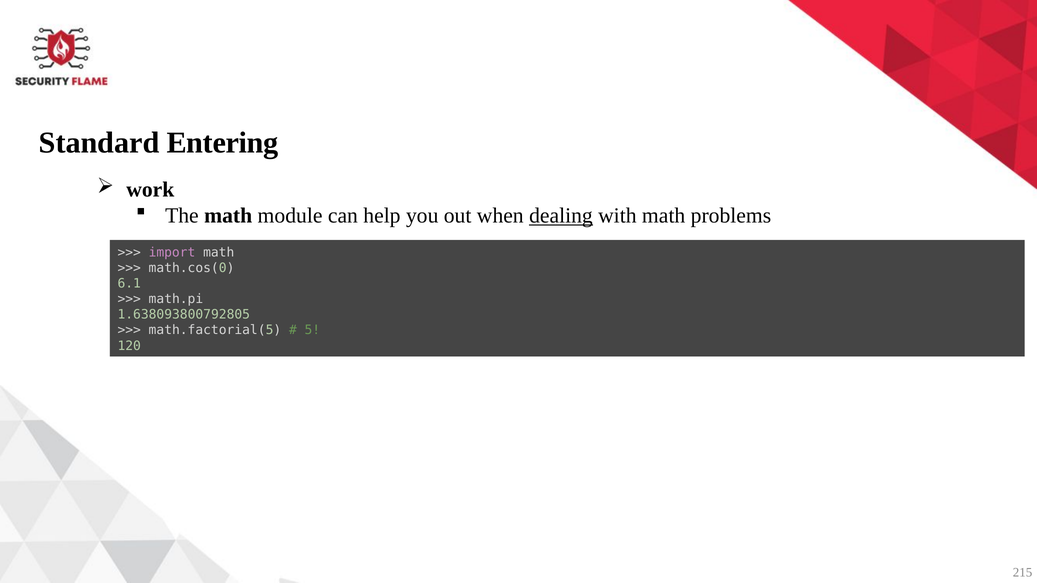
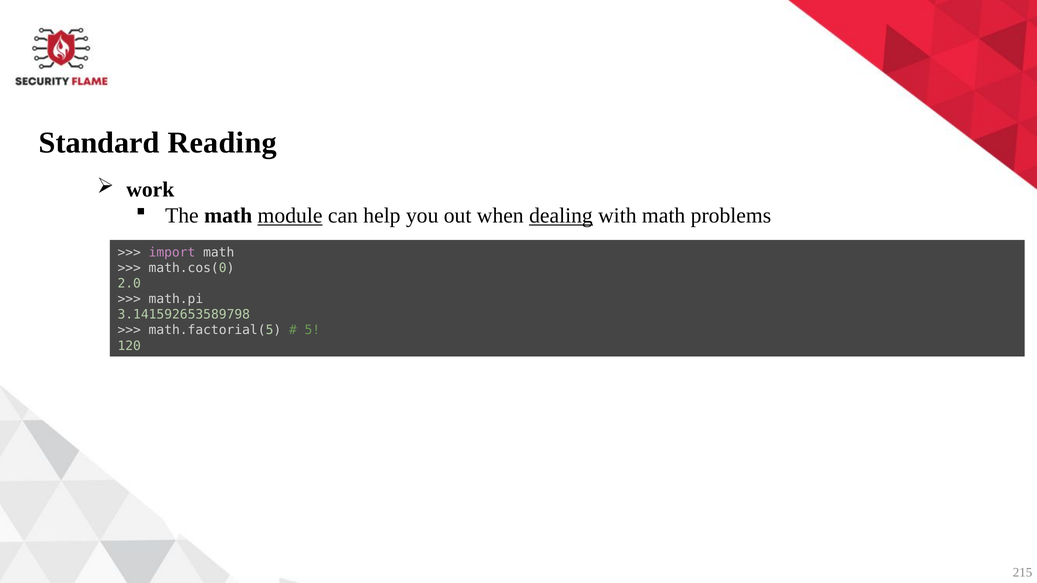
Entering: Entering -> Reading (222, 143)
module underline: none -> present (290, 216)
6.1: 6.1 -> 2.0 (129, 284)
1.638093800792805: 1.638093800792805 -> 3.141592653589798 (184, 315)
